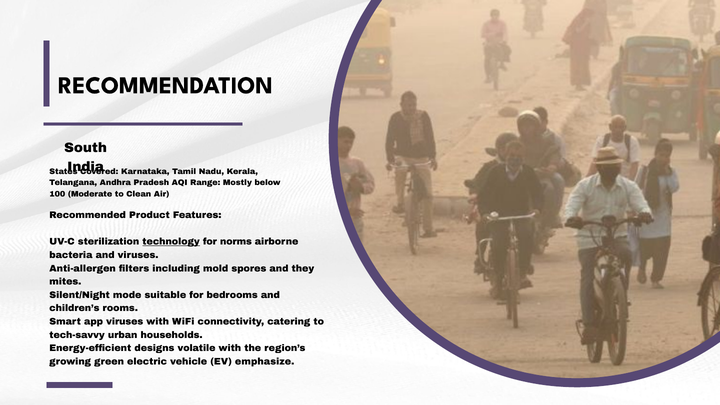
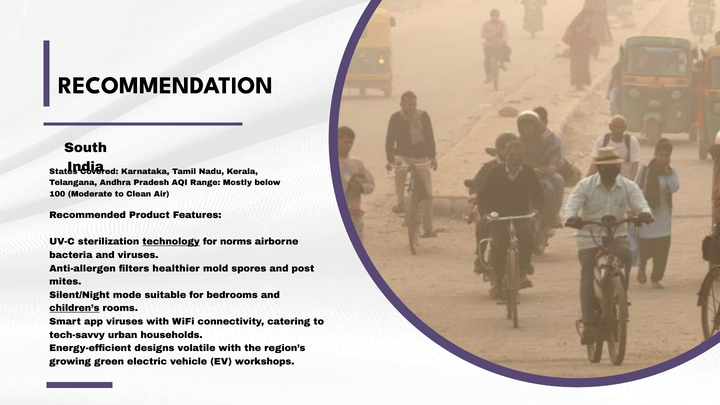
including: including -> healthier (176, 268)
they: they -> post (303, 268)
children’s underline: none -> present (74, 308)
emphasize: emphasize -> workshops (265, 361)
